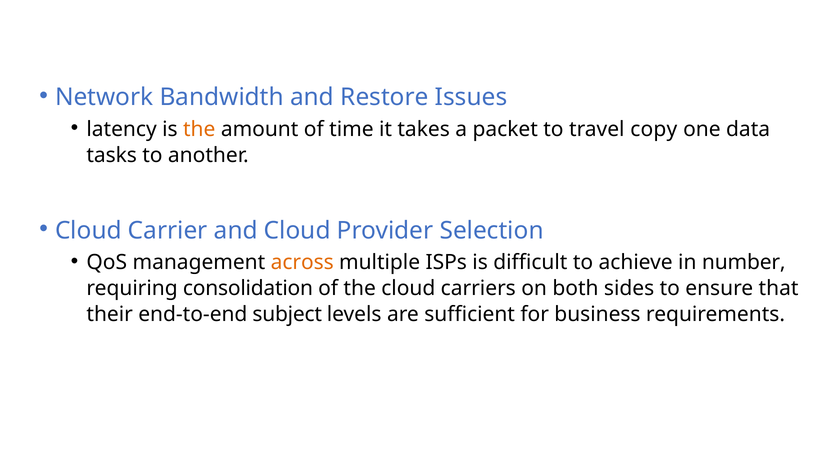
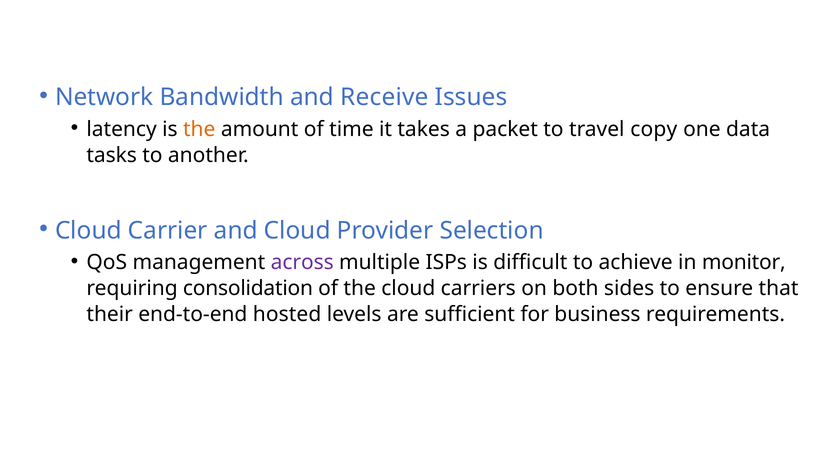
Restore: Restore -> Receive (384, 97)
across colour: orange -> purple (302, 263)
number: number -> monitor (744, 263)
subject: subject -> hosted (287, 314)
